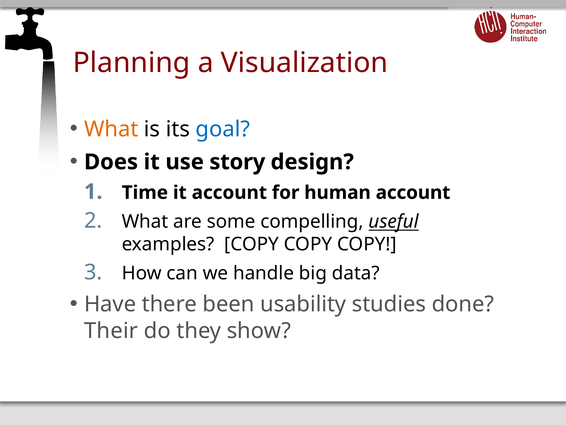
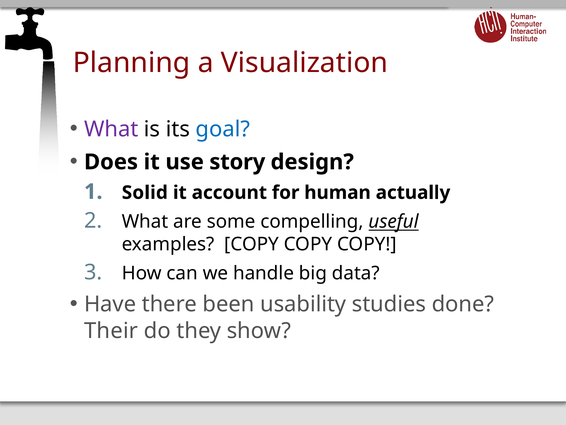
What colour: orange -> purple (111, 129)
Time: Time -> Solid (145, 192)
human account: account -> actually (413, 192)
